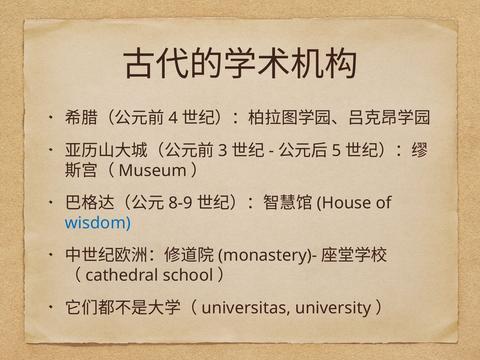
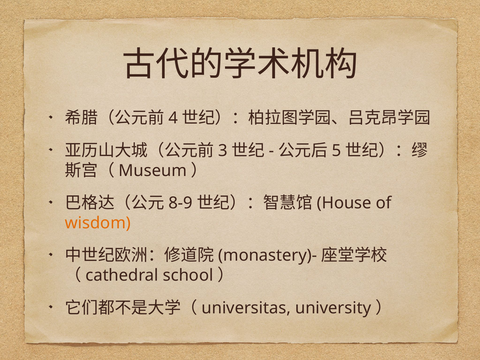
wisdom colour: blue -> orange (98, 223)
